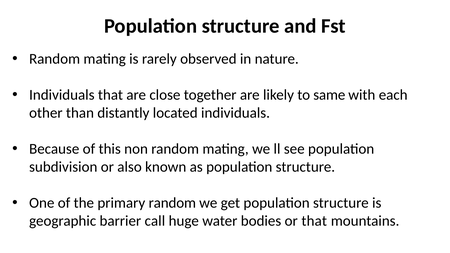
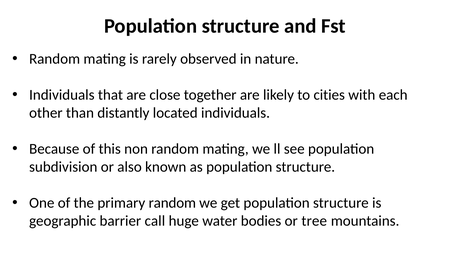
same: same -> cities (329, 95)
or that: that -> tree (314, 221)
